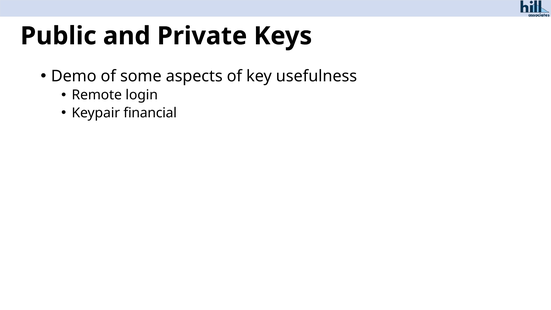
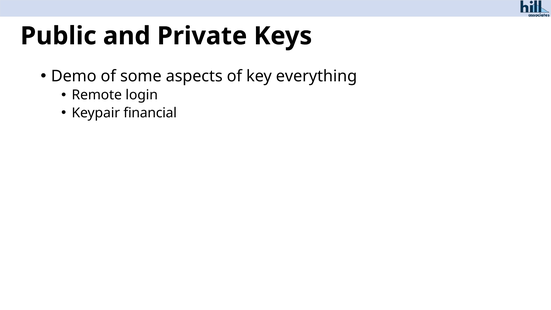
usefulness: usefulness -> everything (316, 76)
